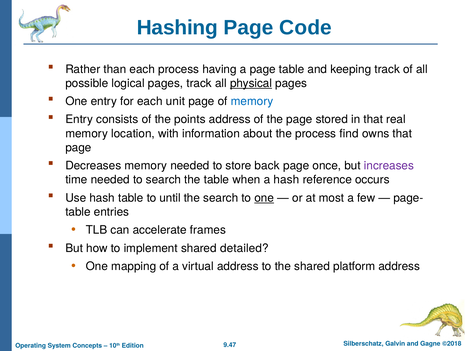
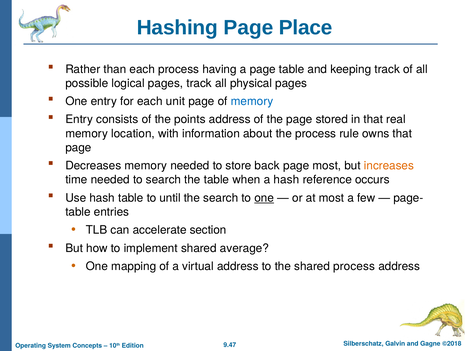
Code: Code -> Place (306, 28)
physical underline: present -> none (251, 83)
find: find -> rule (349, 134)
page once: once -> most (327, 166)
increases colour: purple -> orange (389, 166)
frames: frames -> section (208, 231)
detailed: detailed -> average (245, 249)
shared platform: platform -> process (354, 267)
